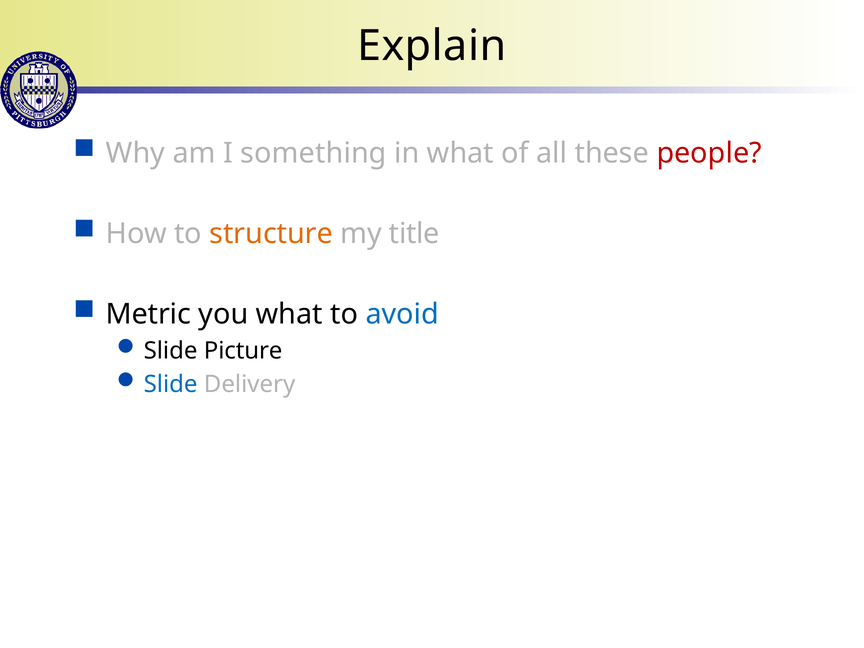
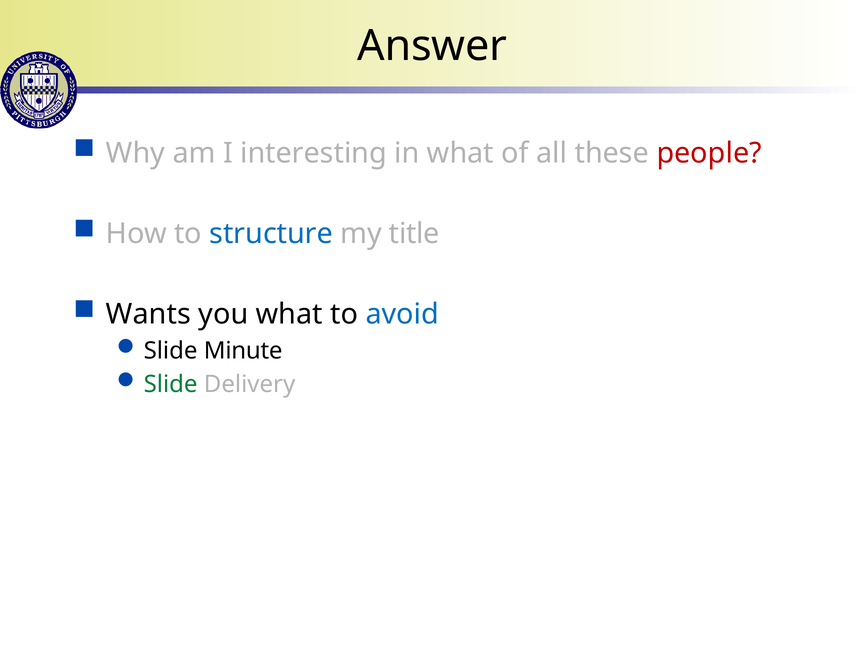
Explain: Explain -> Answer (432, 46)
something: something -> interesting (314, 153)
structure colour: orange -> blue (271, 234)
Metric: Metric -> Wants (148, 314)
Picture: Picture -> Minute (243, 351)
Slide colour: blue -> green (171, 384)
